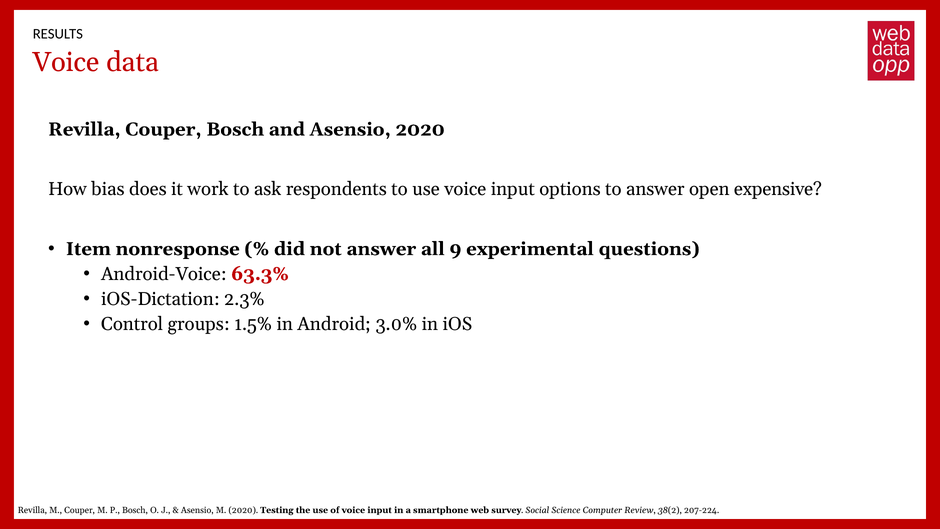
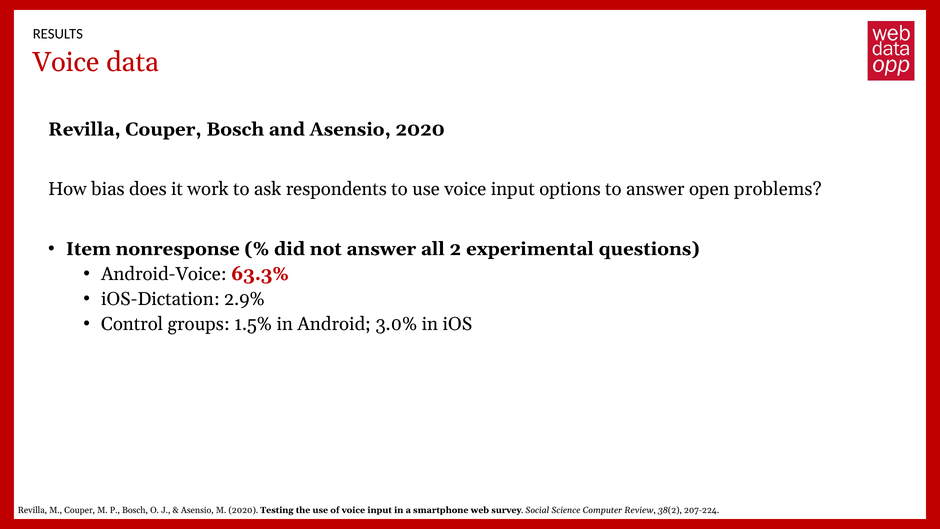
open expensive: expensive -> problems (778, 189)
9: 9 -> 2 (455, 249)
2.3%: 2.3% -> 2.9% (244, 299)
